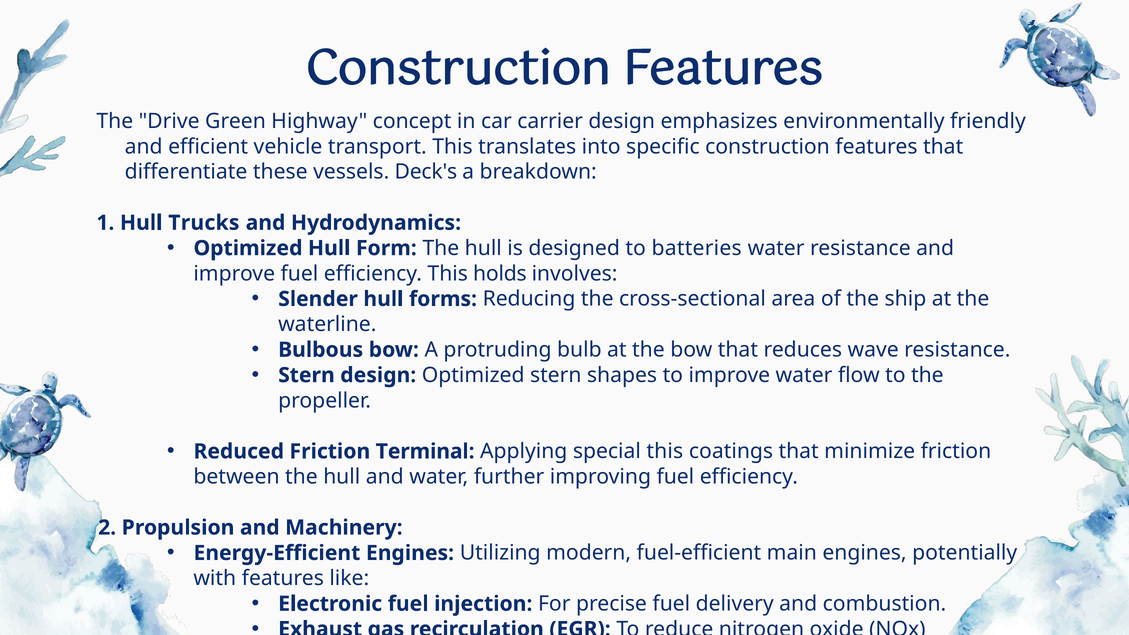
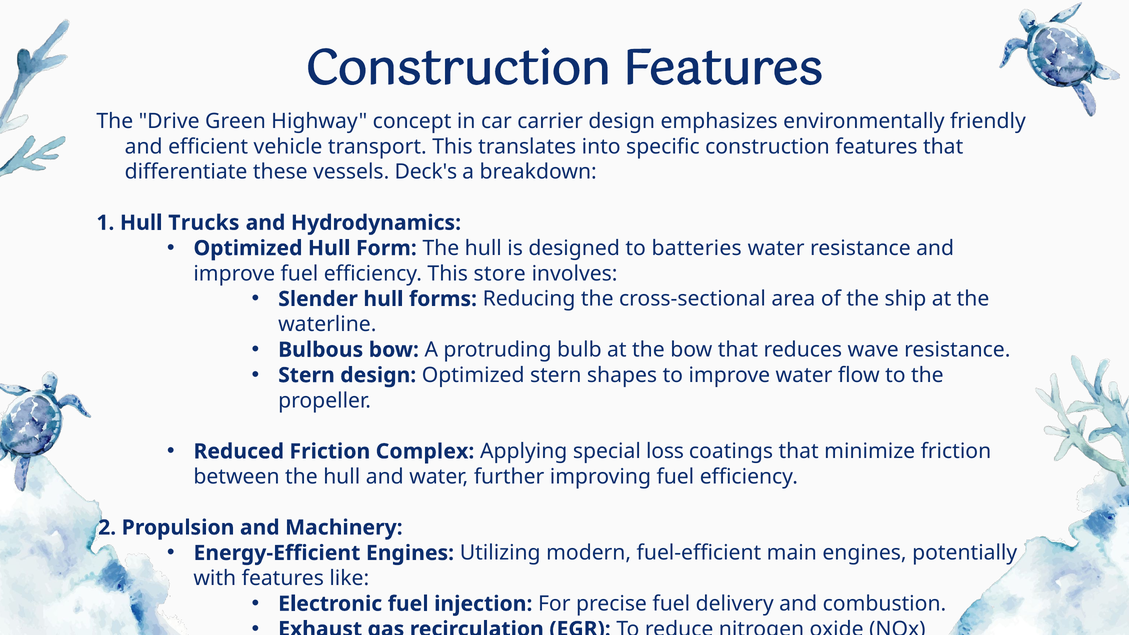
holds: holds -> store (500, 274)
Terminal: Terminal -> Complex (425, 451)
special this: this -> loss (665, 451)
